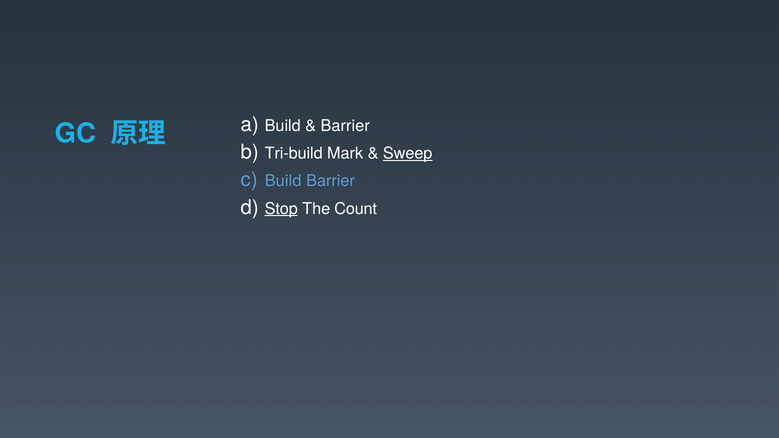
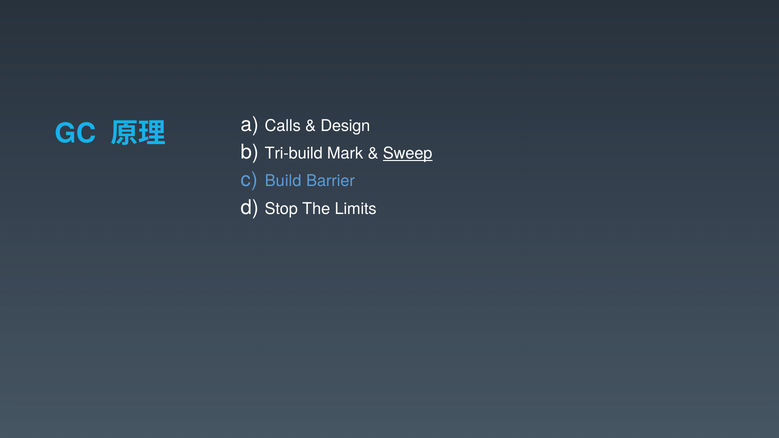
Build: Build -> Calls (283, 126)
Barrier: Barrier -> Design (345, 126)
Stop underline: present -> none (281, 209)
Count: Count -> Limits (356, 209)
